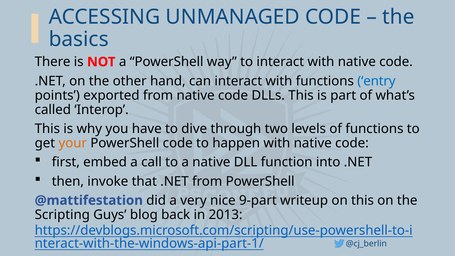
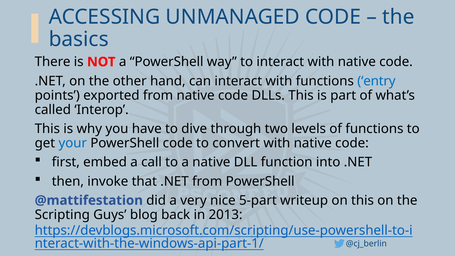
your colour: orange -> blue (73, 143)
happen: happen -> convert (236, 143)
9-part: 9-part -> 5-part (258, 200)
